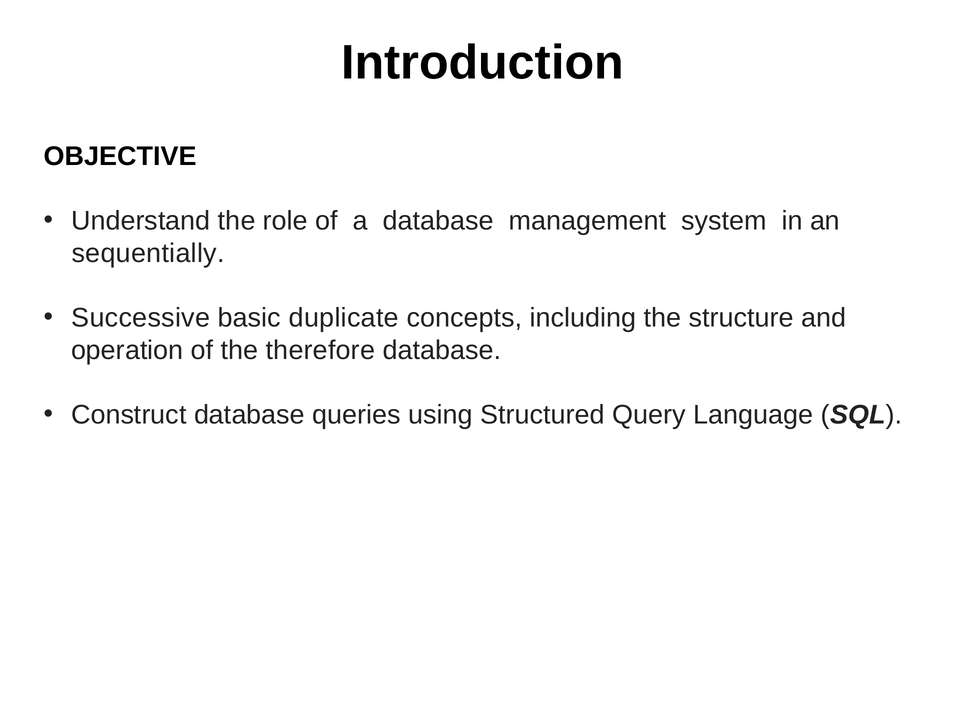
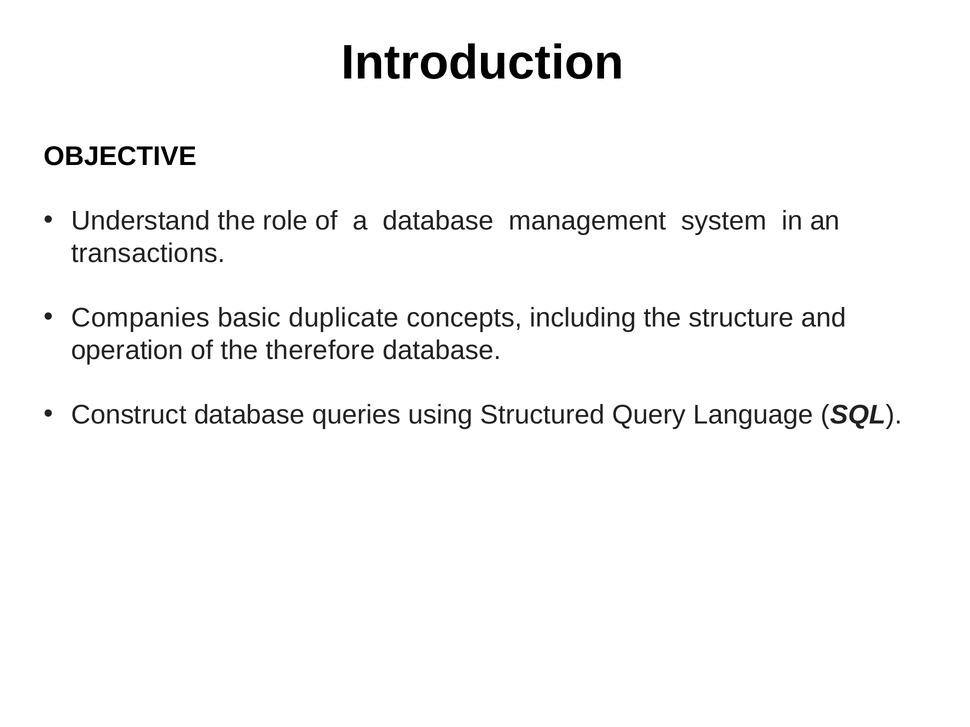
sequentially: sequentially -> transactions (148, 253)
Successive: Successive -> Companies (141, 318)
